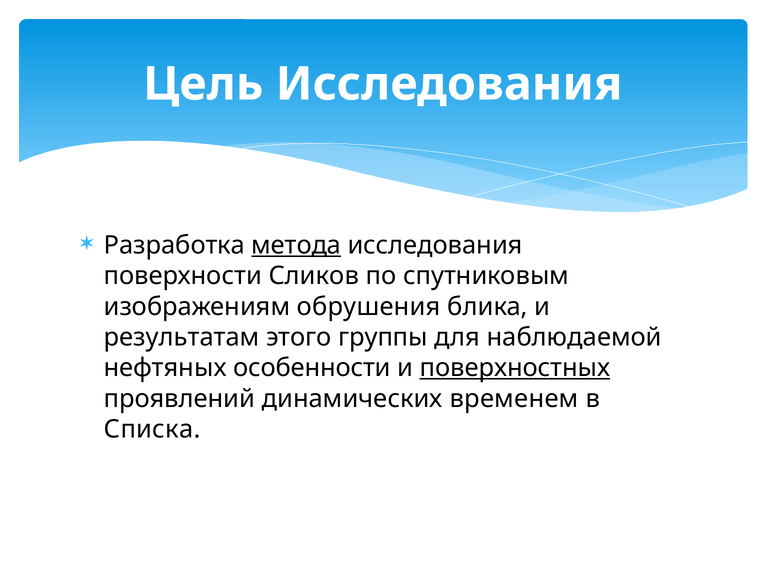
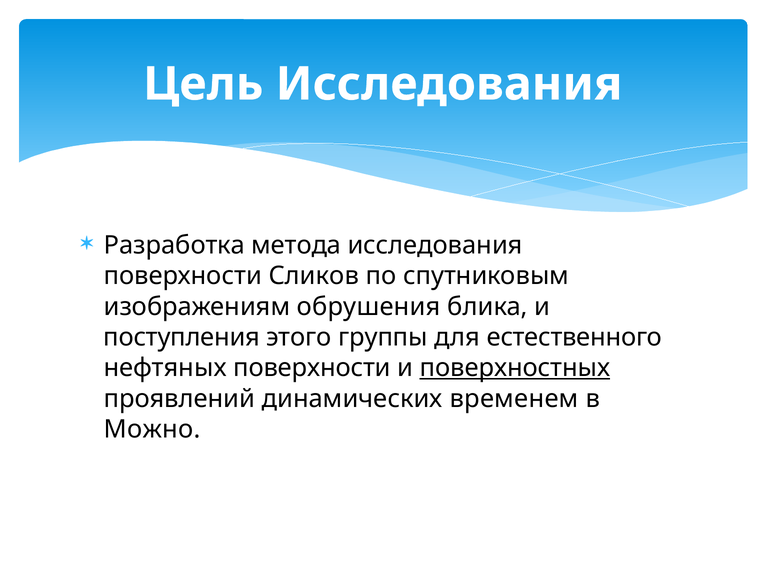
метода underline: present -> none (296, 245)
результатам: результатам -> поступления (182, 337)
наблюдаемой: наблюдаемой -> естественного (574, 337)
нефтяных особенности: особенности -> поверхности (312, 368)
Списка: Списка -> Можно (152, 429)
